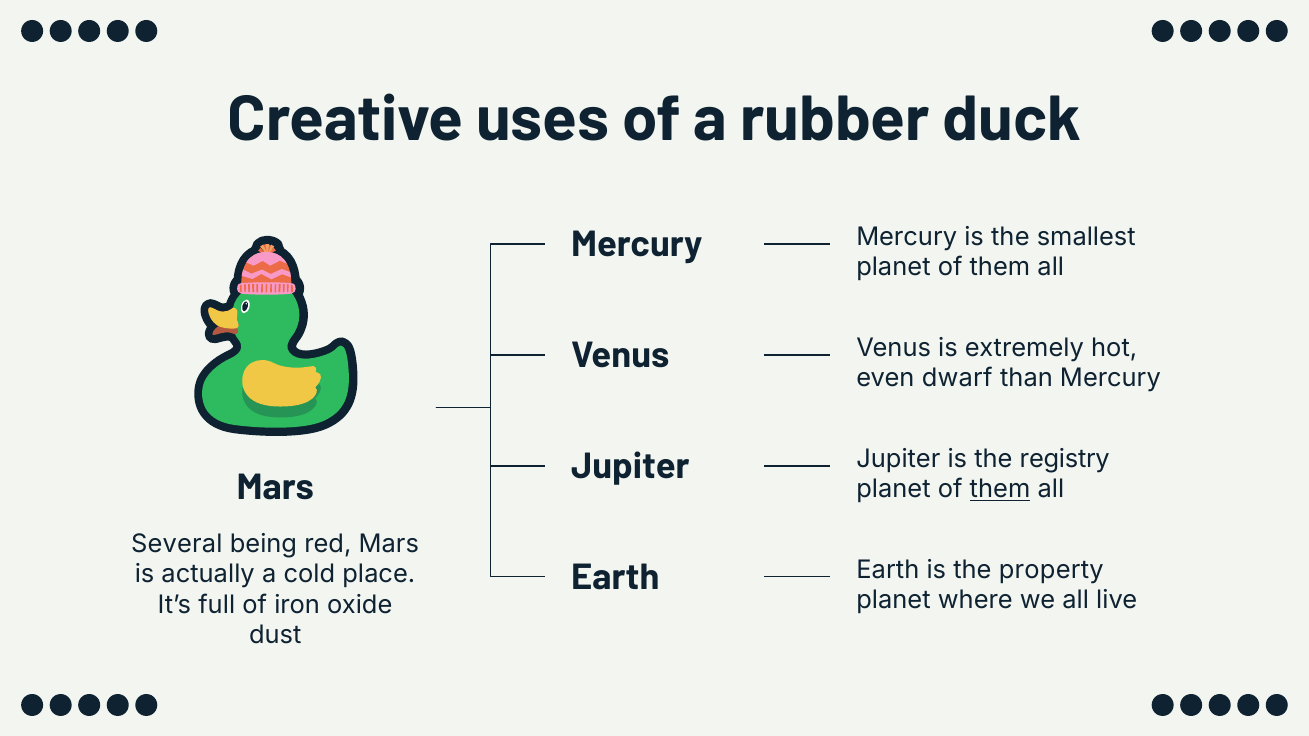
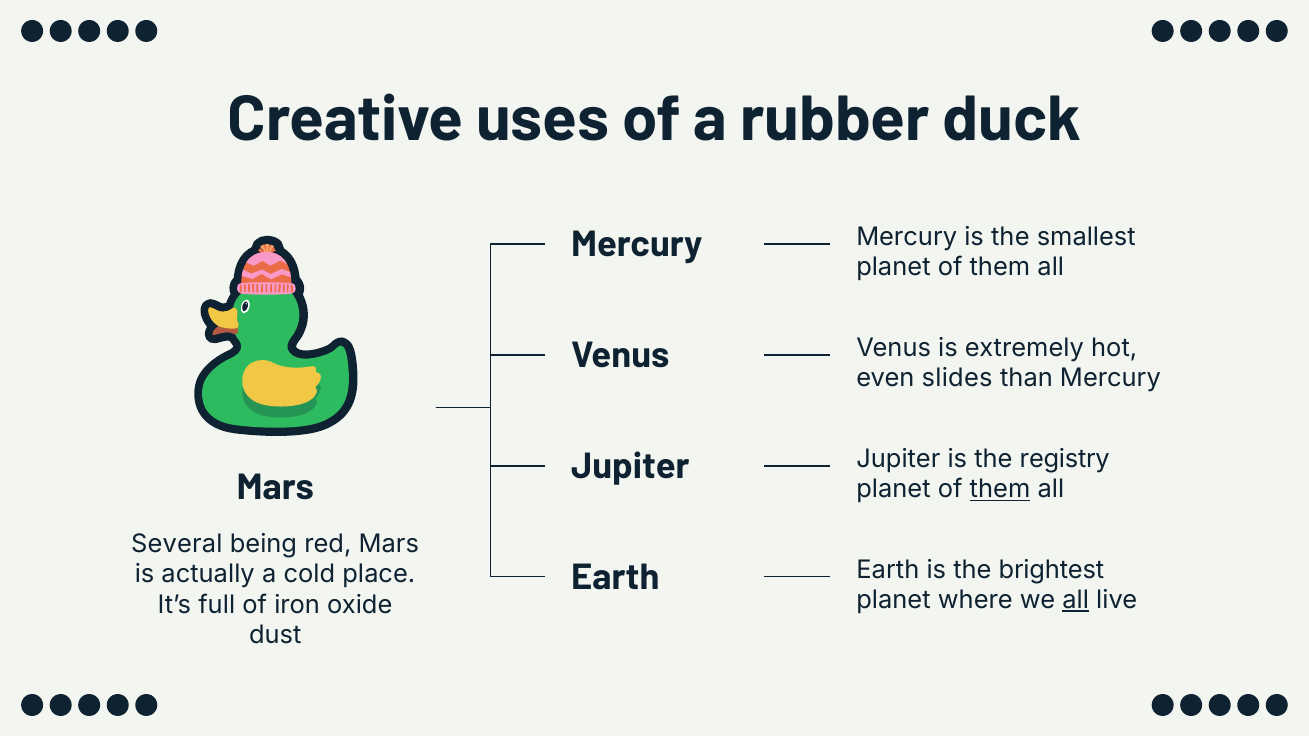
dwarf: dwarf -> slides (957, 379)
property: property -> brightest (1051, 570)
all underline: none -> present (1076, 601)
